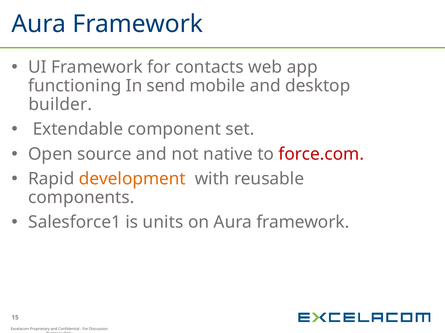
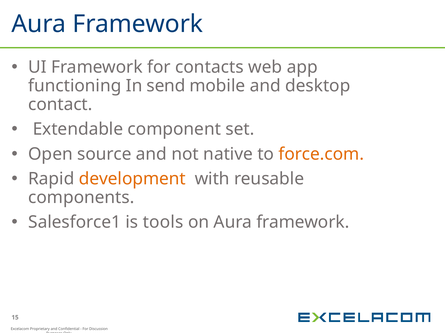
builder: builder -> contact (60, 105)
force.com colour: red -> orange (321, 154)
units: units -> tools (163, 223)
